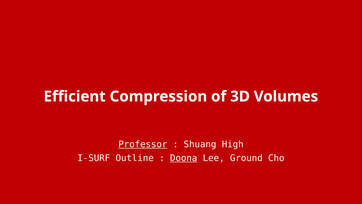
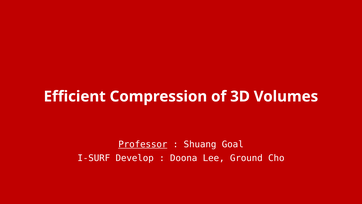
High: High -> Goal (233, 144)
Outline: Outline -> Develop (135, 158)
Doona underline: present -> none (184, 158)
